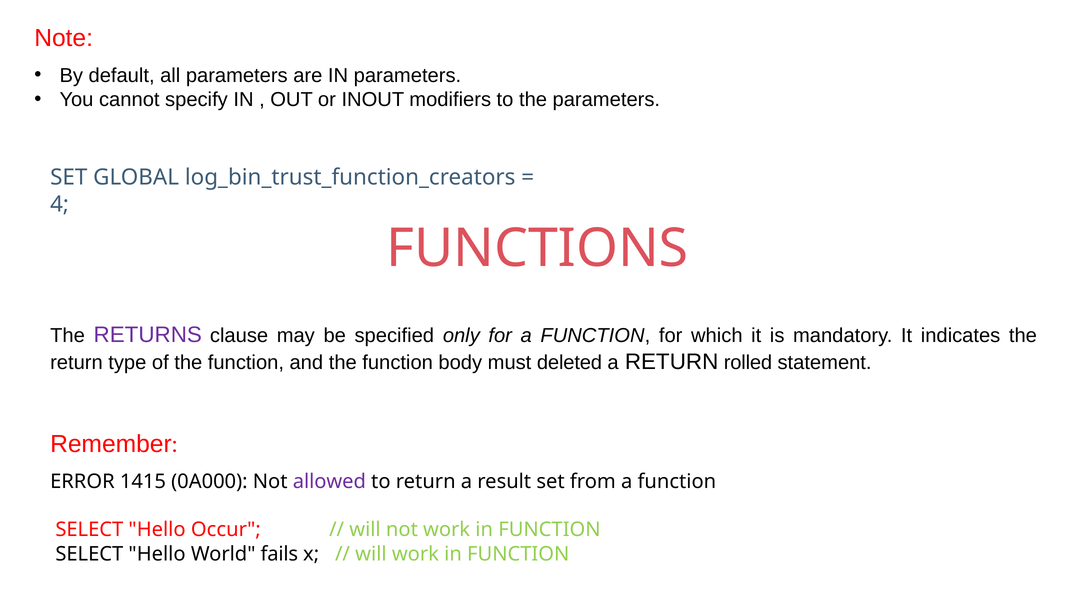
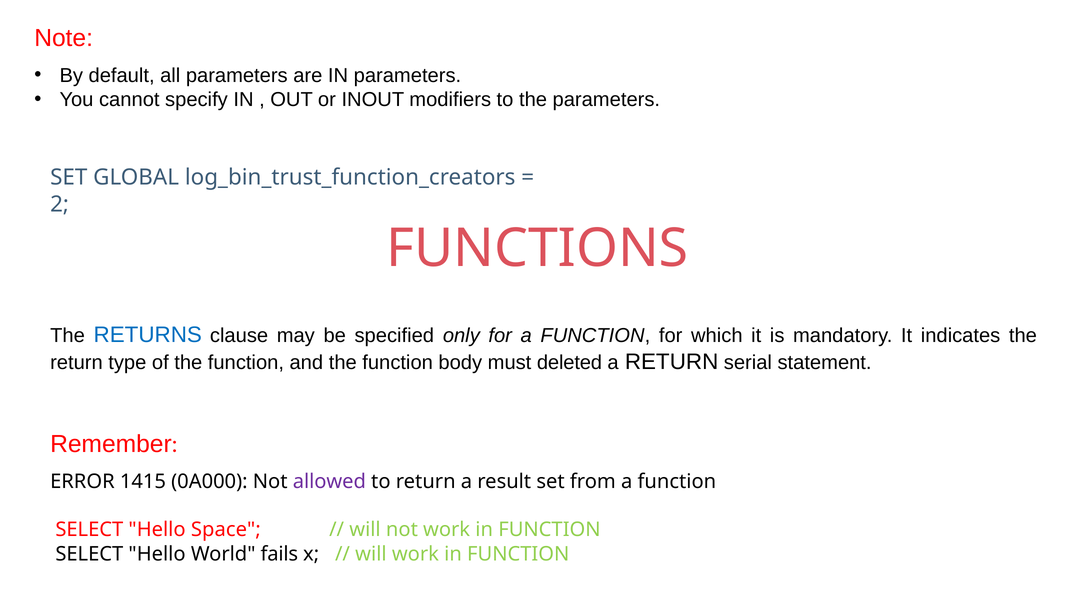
4: 4 -> 2 (60, 204)
RETURNS colour: purple -> blue (148, 335)
rolled: rolled -> serial (748, 362)
Occur: Occur -> Space (226, 530)
